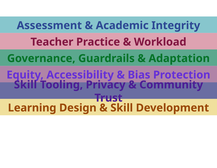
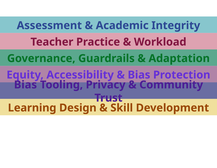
Skill: Skill -> Bias (25, 85)
